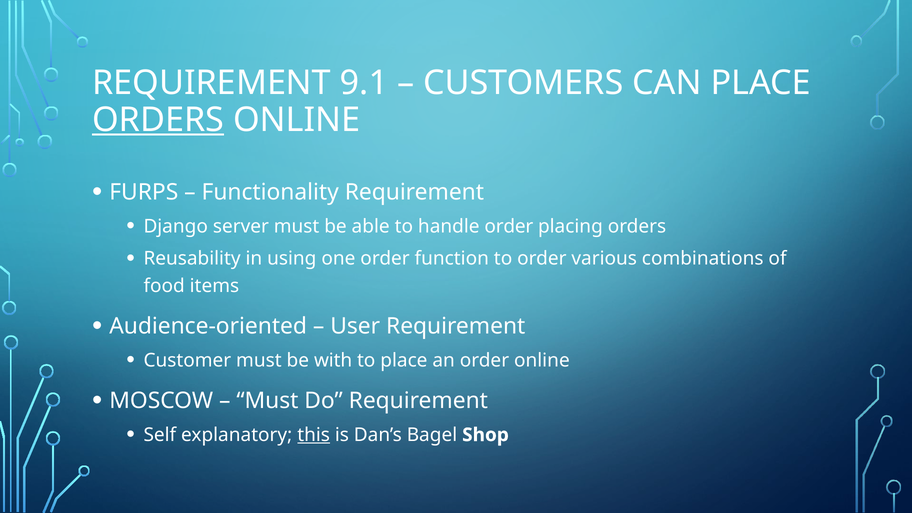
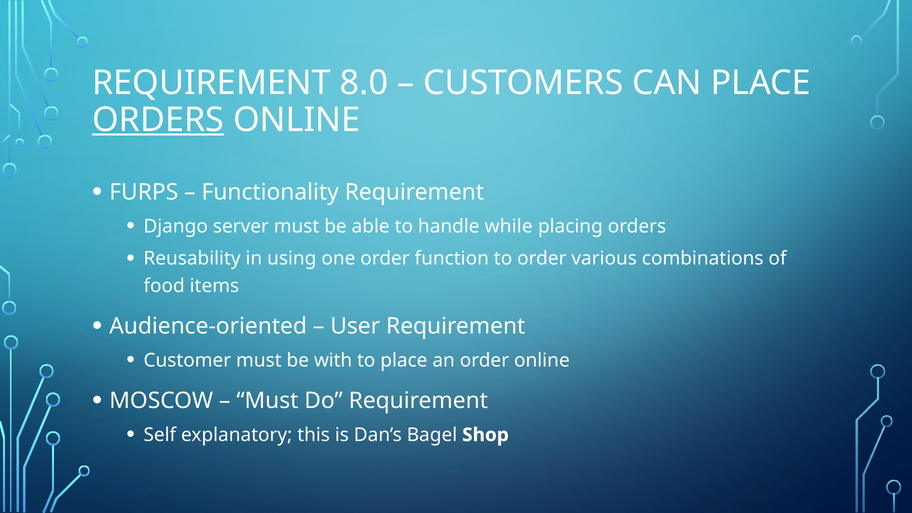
9.1: 9.1 -> 8.0 (364, 83)
handle order: order -> while (509, 227)
this underline: present -> none (314, 435)
